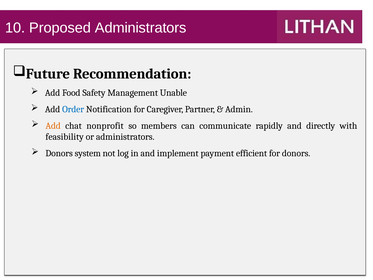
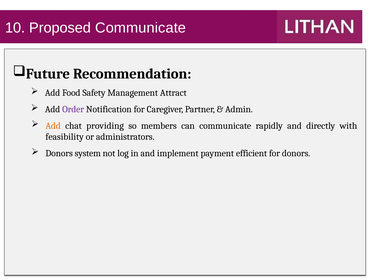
Proposed Administrators: Administrators -> Communicate (141, 28)
Unable: Unable -> Attract (173, 93)
Order colour: blue -> purple (73, 109)
nonprofit: nonprofit -> providing (105, 126)
